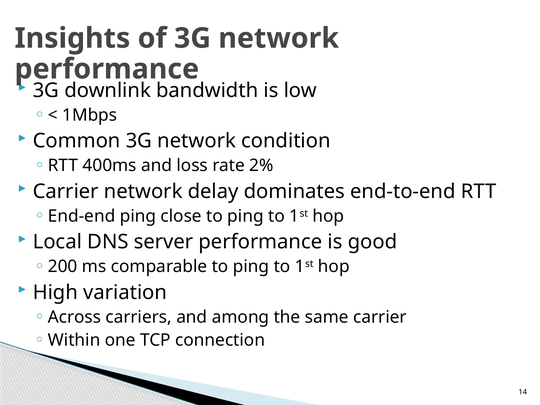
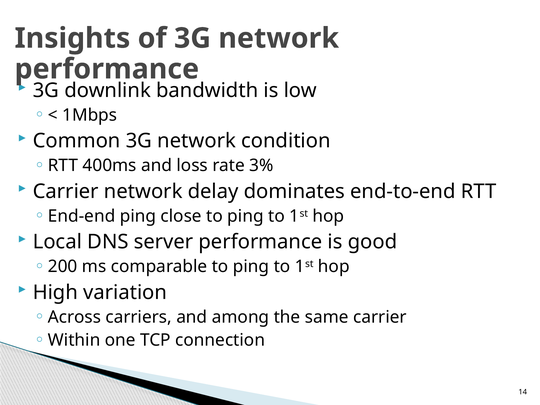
2%: 2% -> 3% (261, 166)
